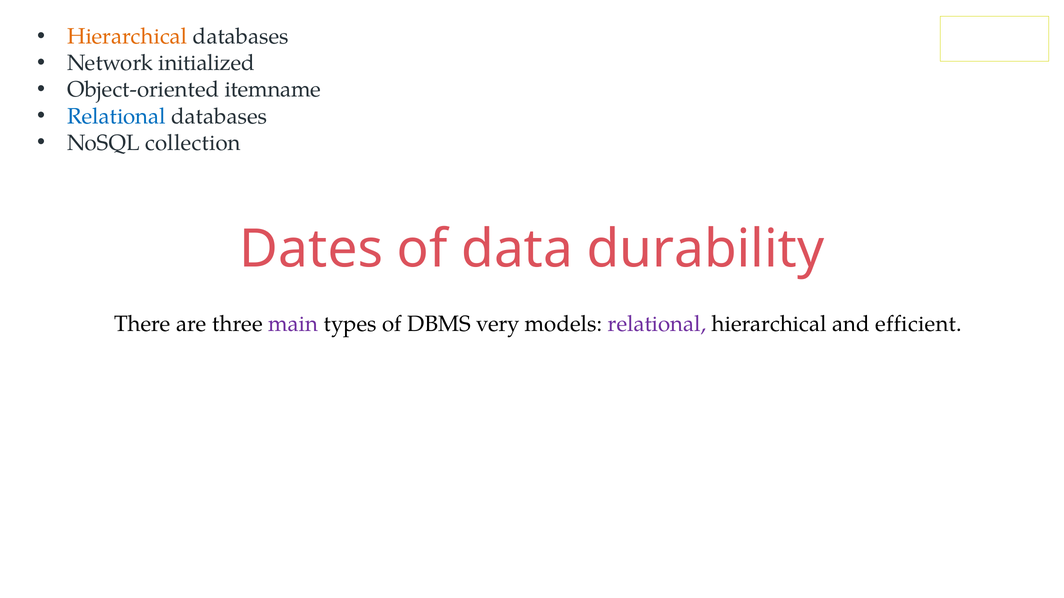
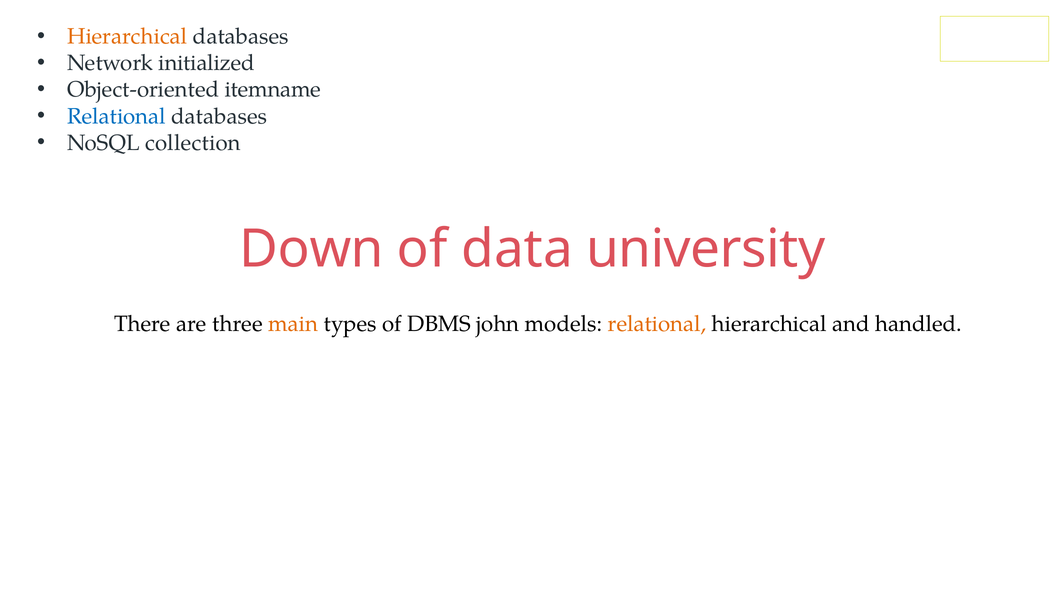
Dates: Dates -> Down (312, 249)
durability: durability -> university (706, 249)
main colour: purple -> orange (293, 324)
very: very -> john (498, 324)
relational colour: purple -> orange (657, 324)
efficient: efficient -> handled (919, 324)
